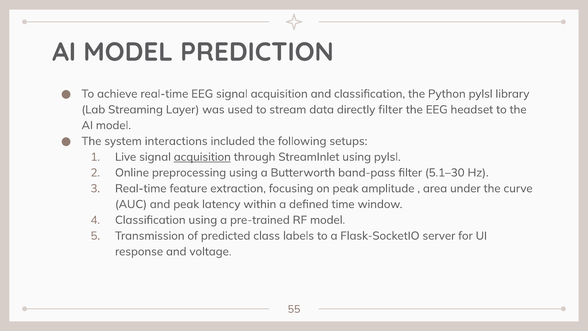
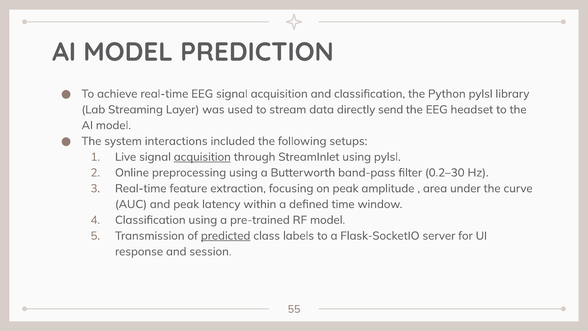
directly filter: filter -> send (391, 110)
5.1–30: 5.1–30 -> 0.2–30 (445, 173)
predicted underline: none -> present (226, 236)
voltage: voltage -> session (210, 251)
